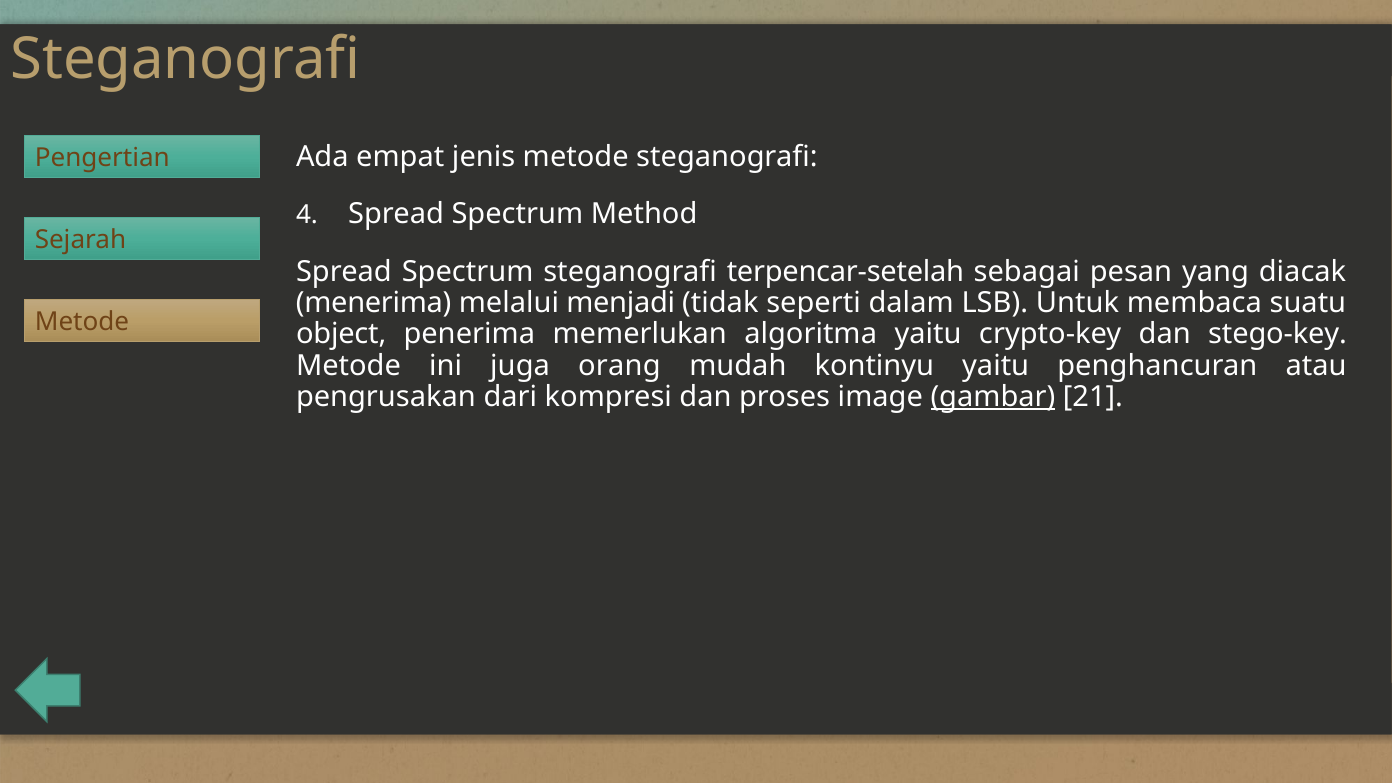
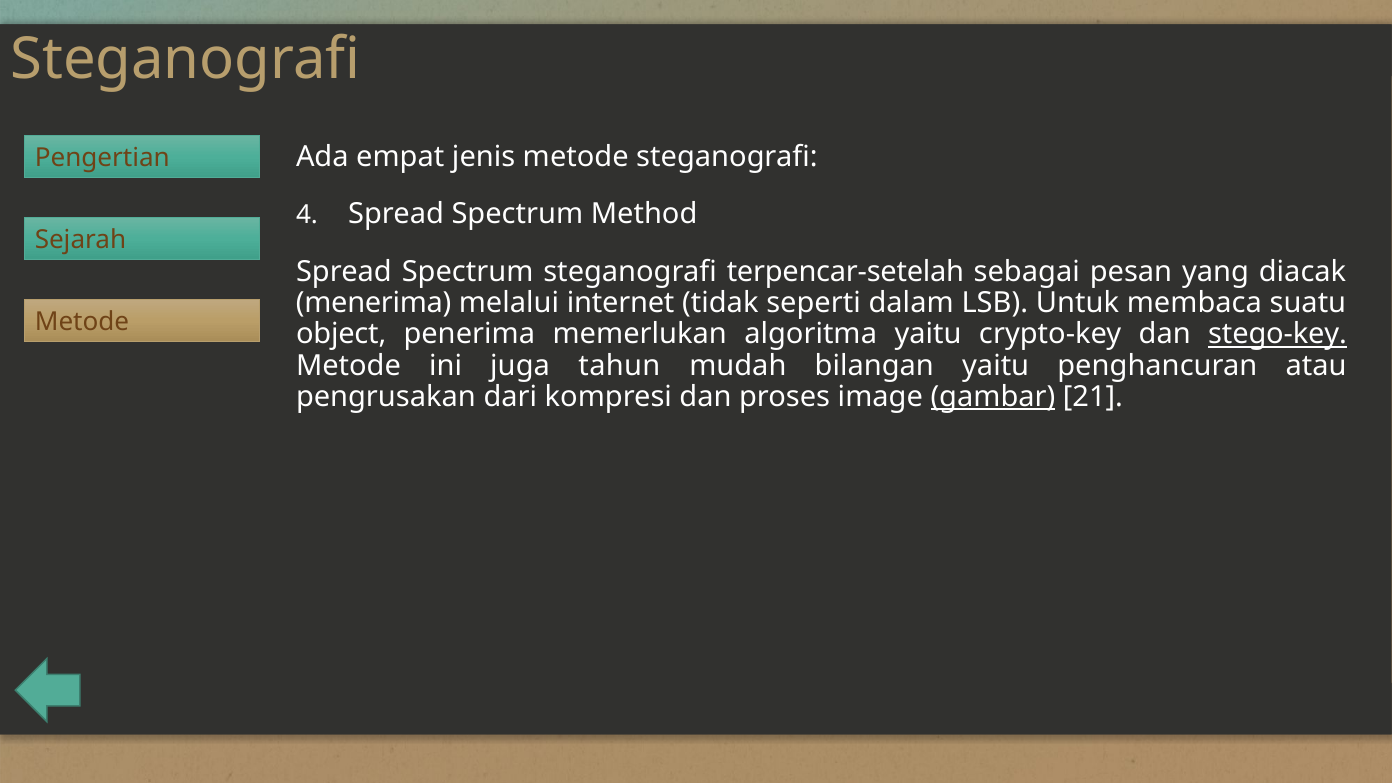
menjadi: menjadi -> internet (621, 303)
stego-key underline: none -> present (1278, 334)
orang: orang -> tahun (619, 366)
kontinyu: kontinyu -> bilangan (874, 366)
